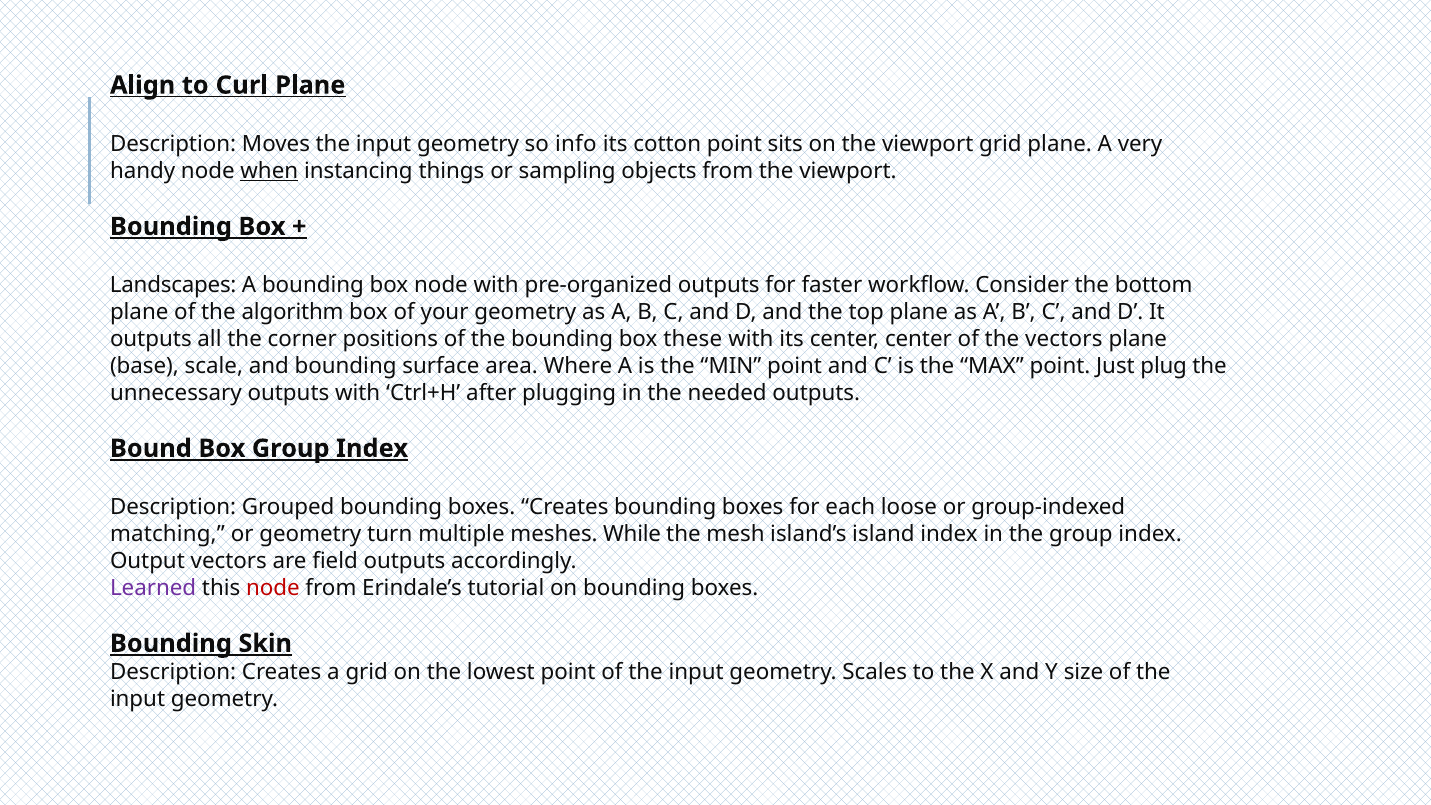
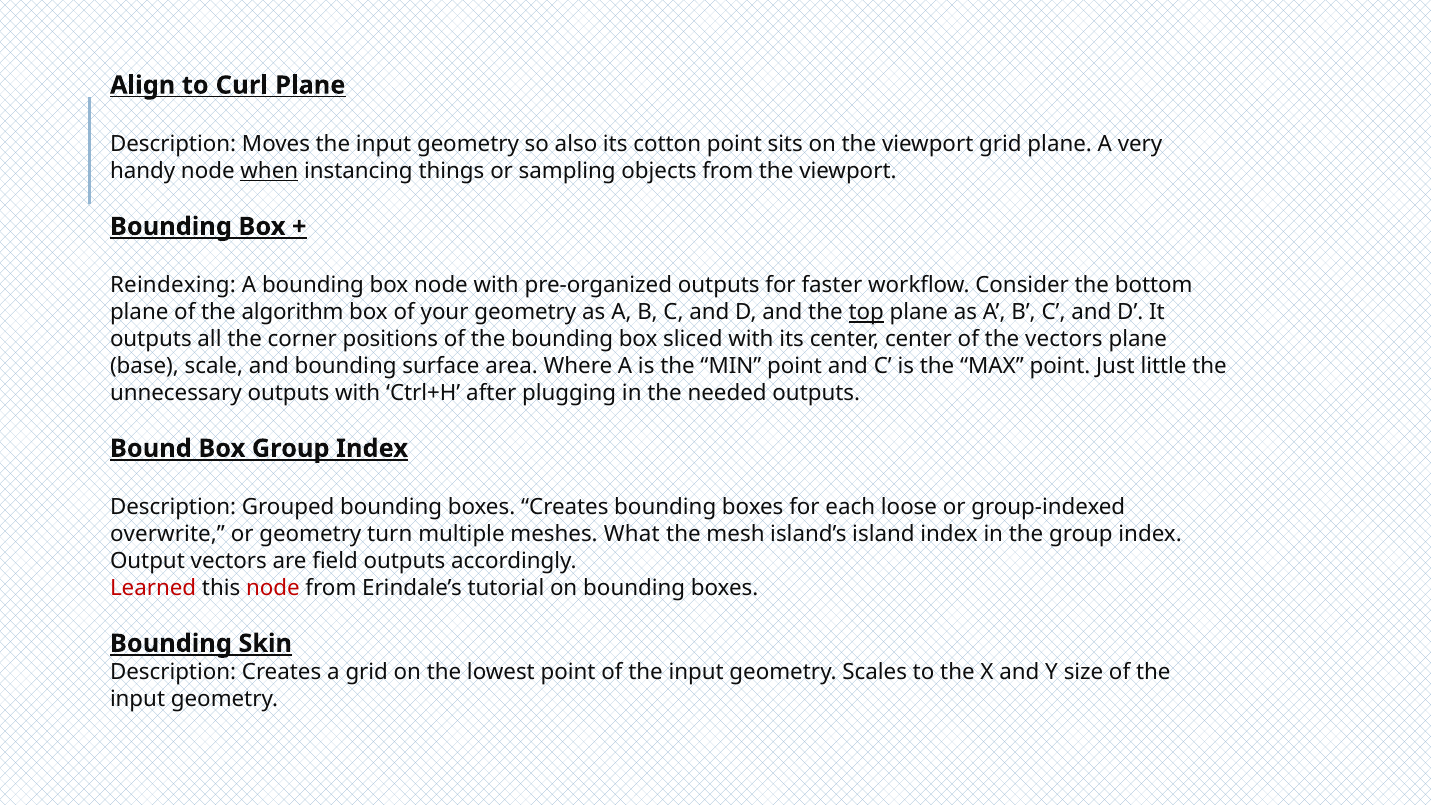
info: info -> also (576, 144)
Landscapes: Landscapes -> Reindexing (173, 285)
top underline: none -> present (866, 312)
these: these -> sliced (693, 339)
plug: plug -> little (1164, 366)
matching: matching -> overwrite (168, 534)
While: While -> What (632, 534)
Learned colour: purple -> red (153, 588)
